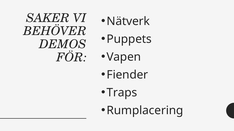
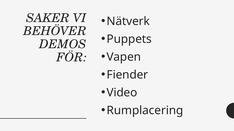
Traps: Traps -> Video (122, 93)
